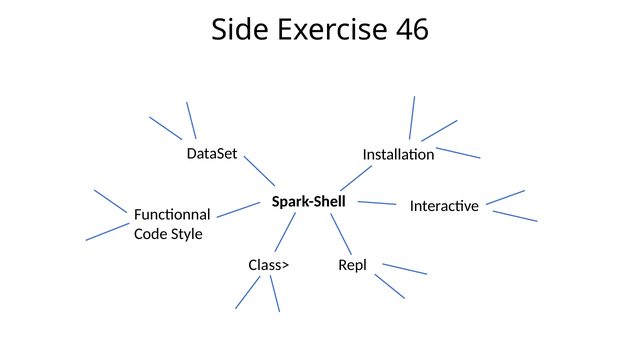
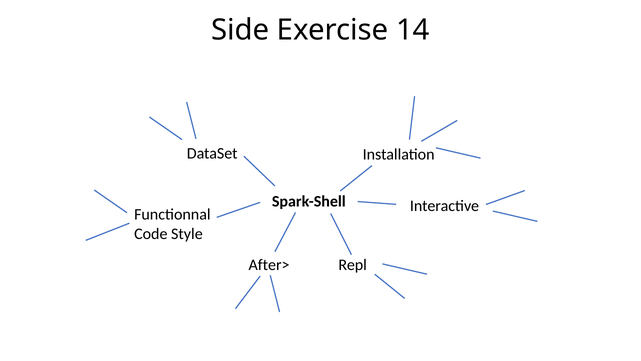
46: 46 -> 14 (413, 30)
Class>: Class> -> After> (269, 265)
